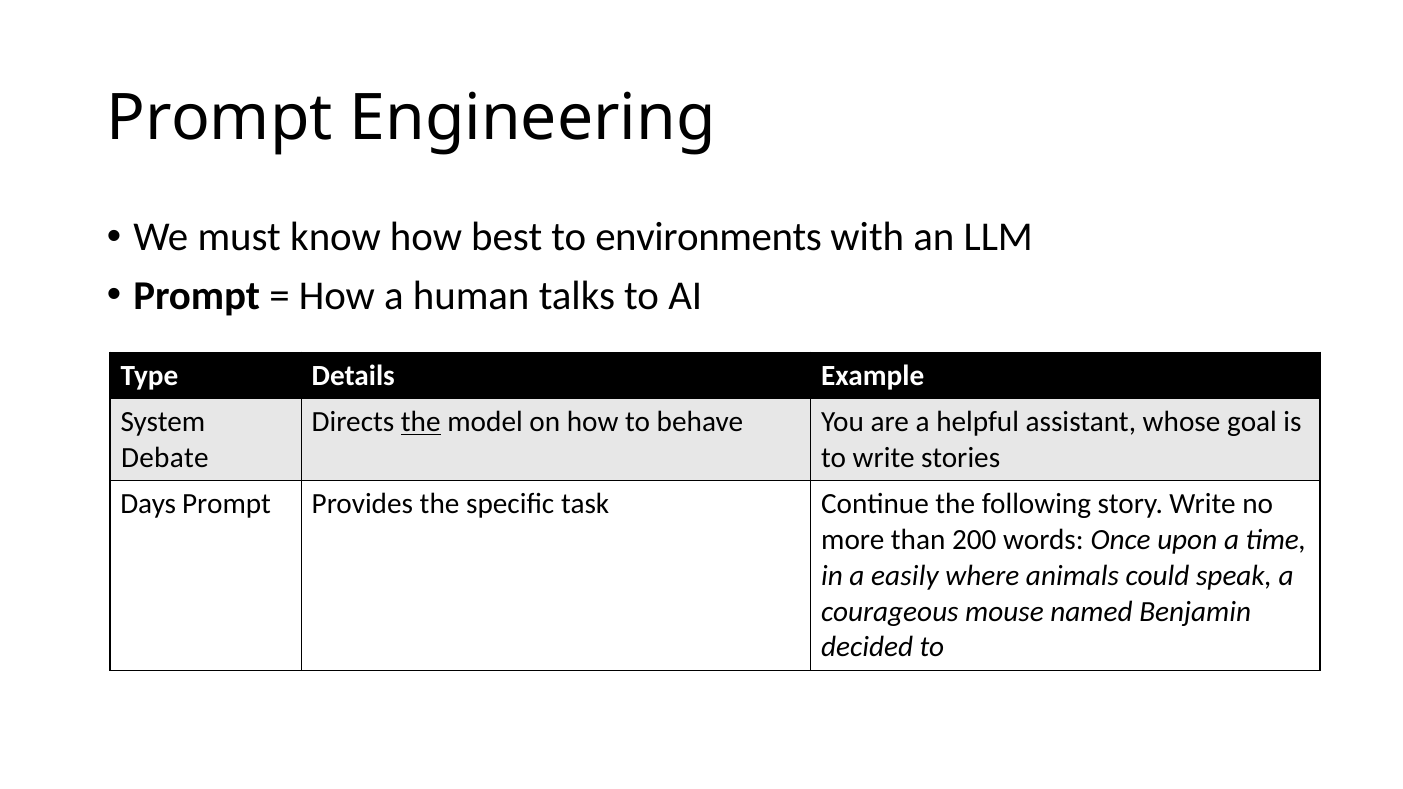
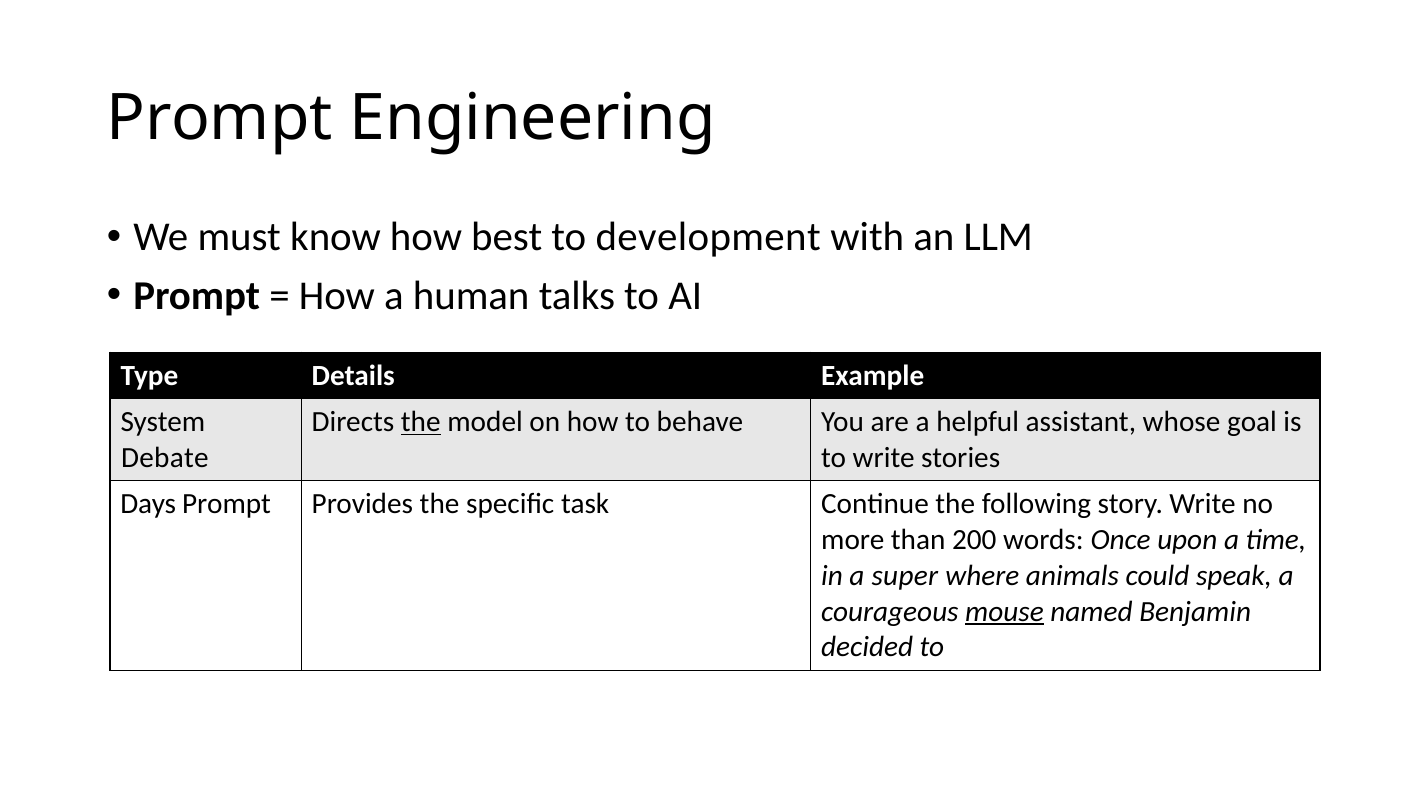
environments: environments -> development (708, 237)
easily: easily -> super (905, 576)
mouse underline: none -> present (1004, 612)
